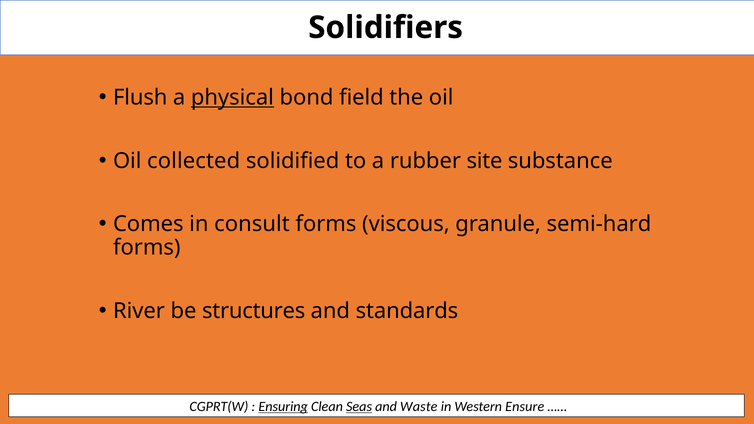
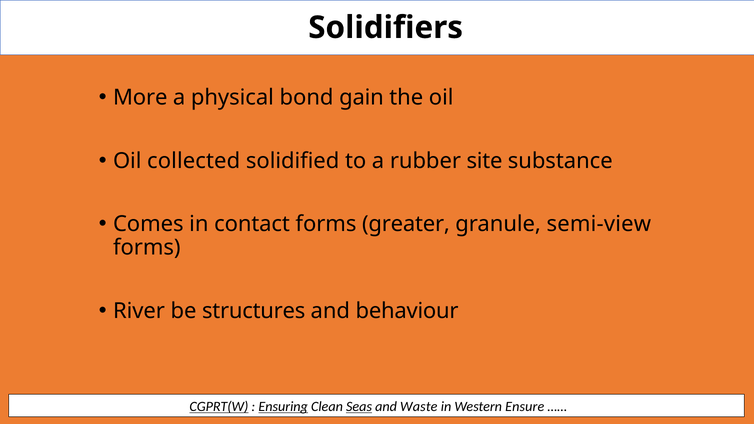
Flush: Flush -> More (140, 98)
physical underline: present -> none (232, 98)
field: field -> gain (361, 98)
consult: consult -> contact (252, 224)
viscous: viscous -> greater (406, 224)
semi-hard: semi-hard -> semi-view (599, 224)
standards: standards -> behaviour (407, 311)
CGPRT(W underline: none -> present (219, 407)
